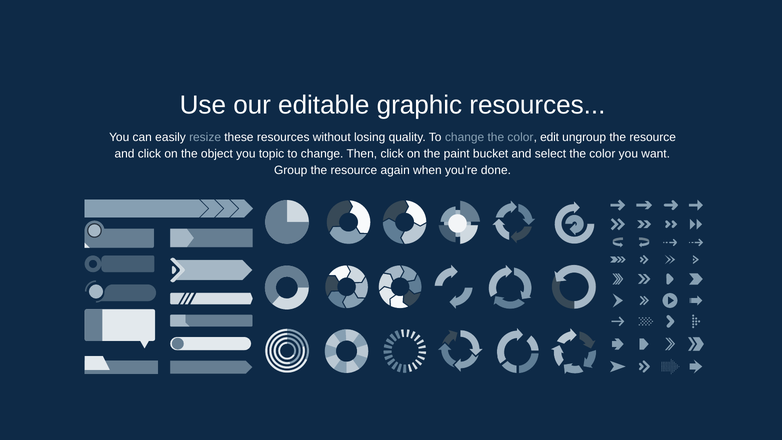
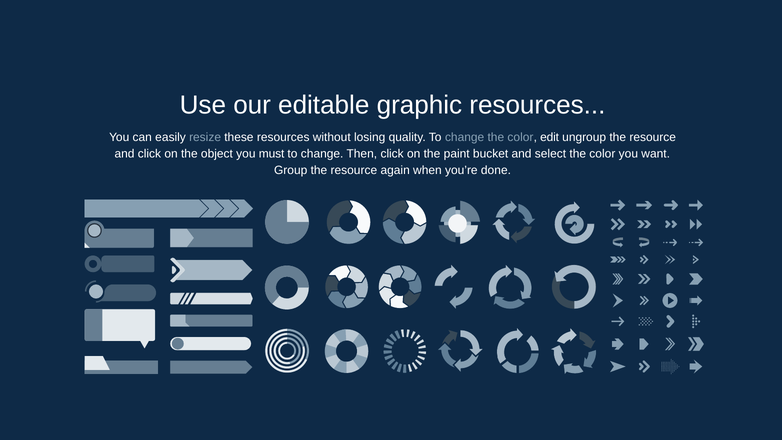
topic: topic -> must (272, 154)
